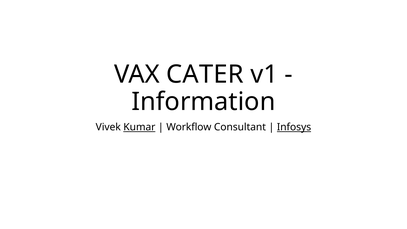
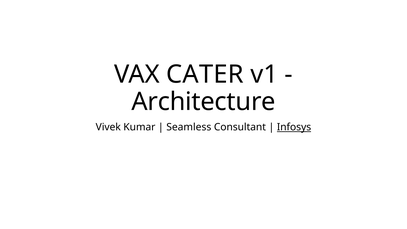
Information: Information -> Architecture (204, 102)
Kumar underline: present -> none (139, 127)
Workflow: Workflow -> Seamless (189, 127)
